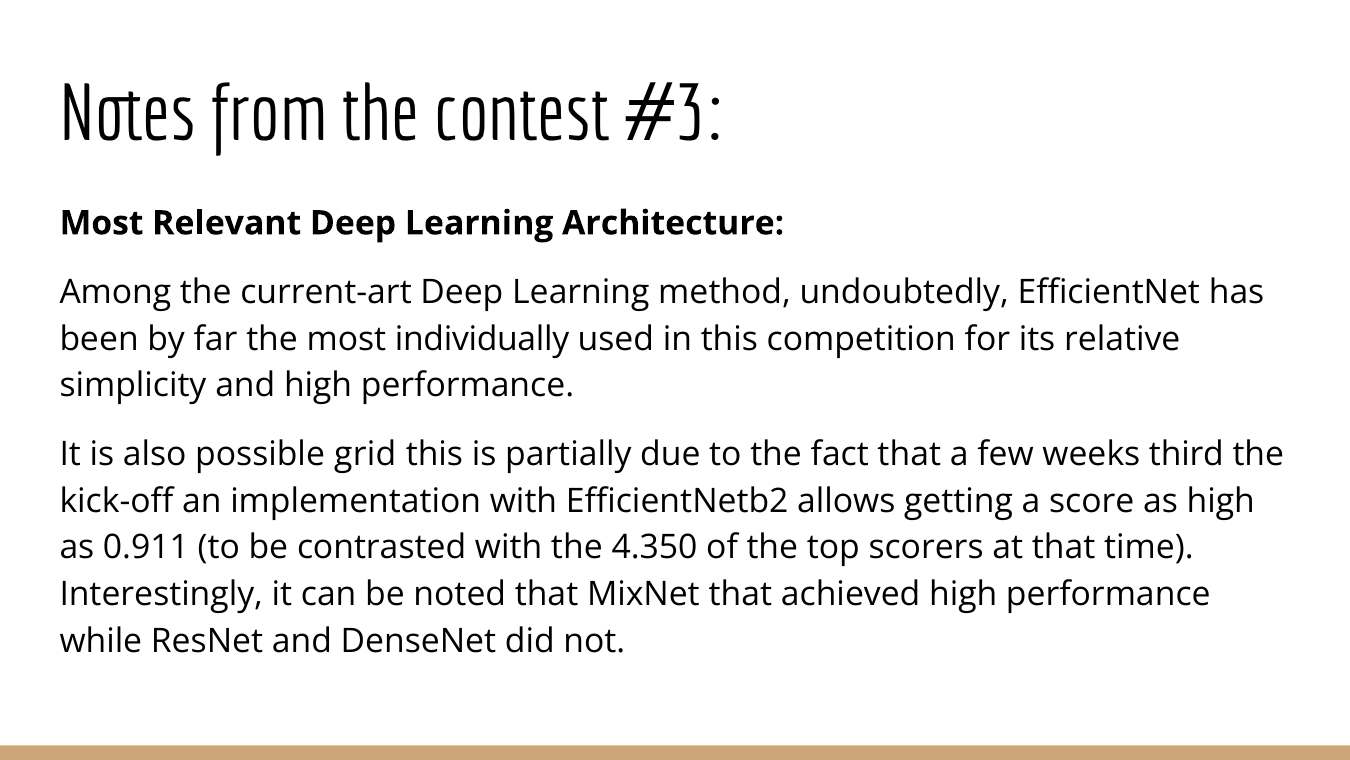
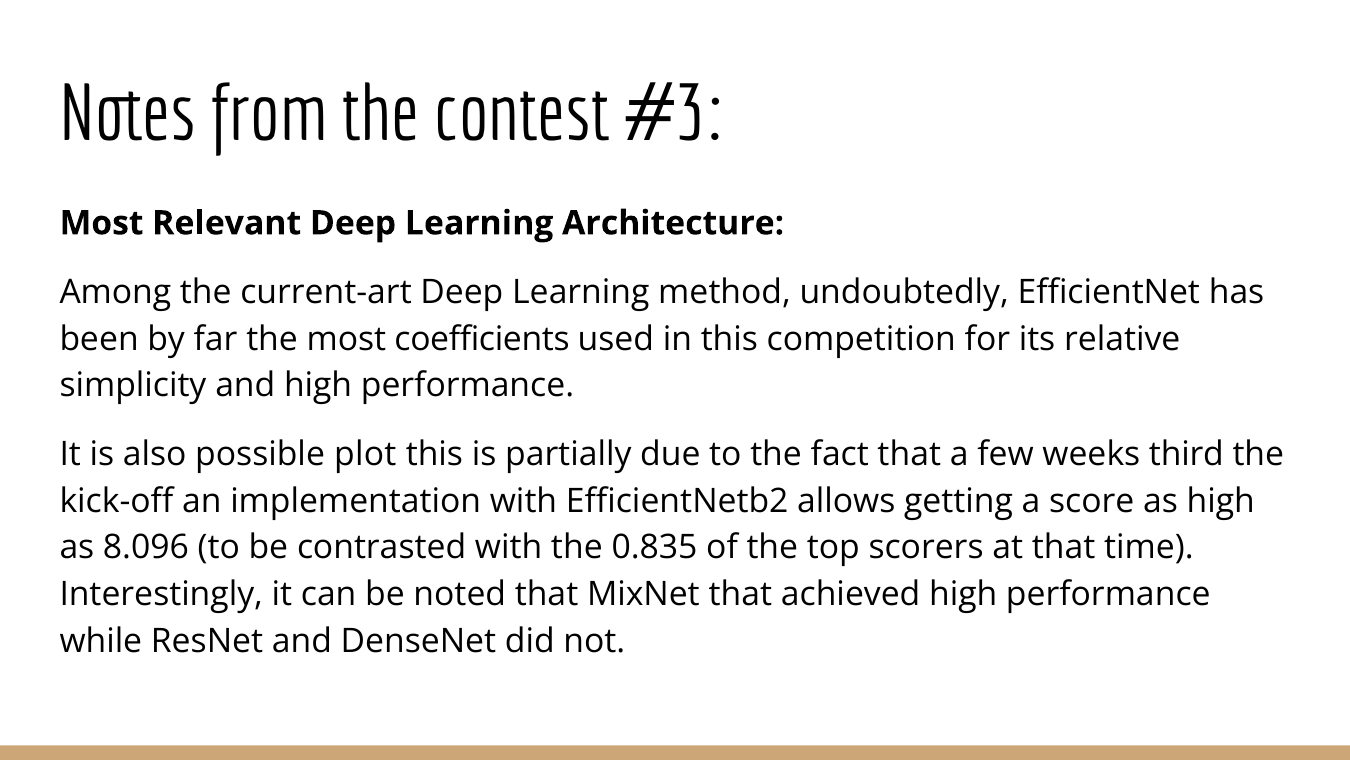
individually: individually -> coefficients (482, 339)
grid: grid -> plot (365, 454)
0.911: 0.911 -> 8.096 (146, 547)
4.350: 4.350 -> 0.835 (654, 547)
